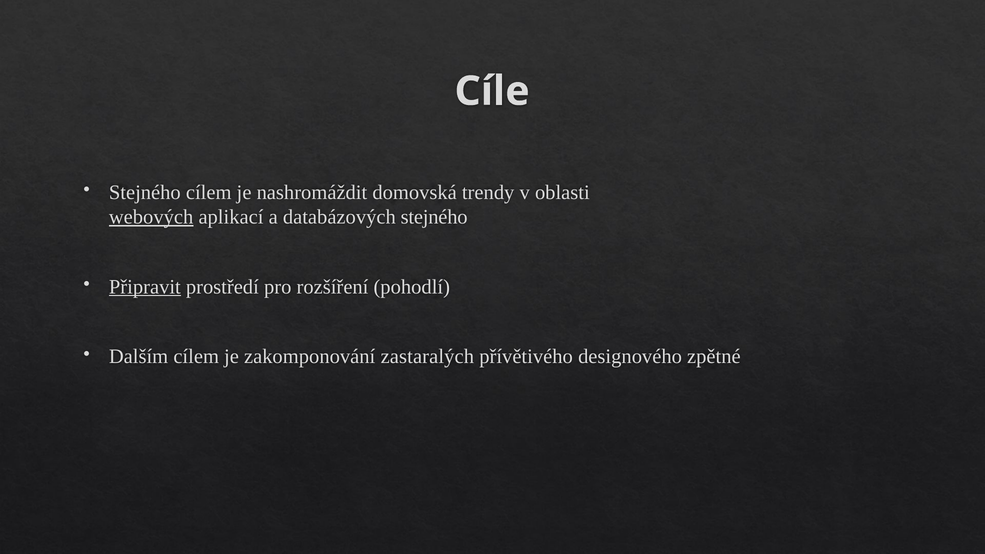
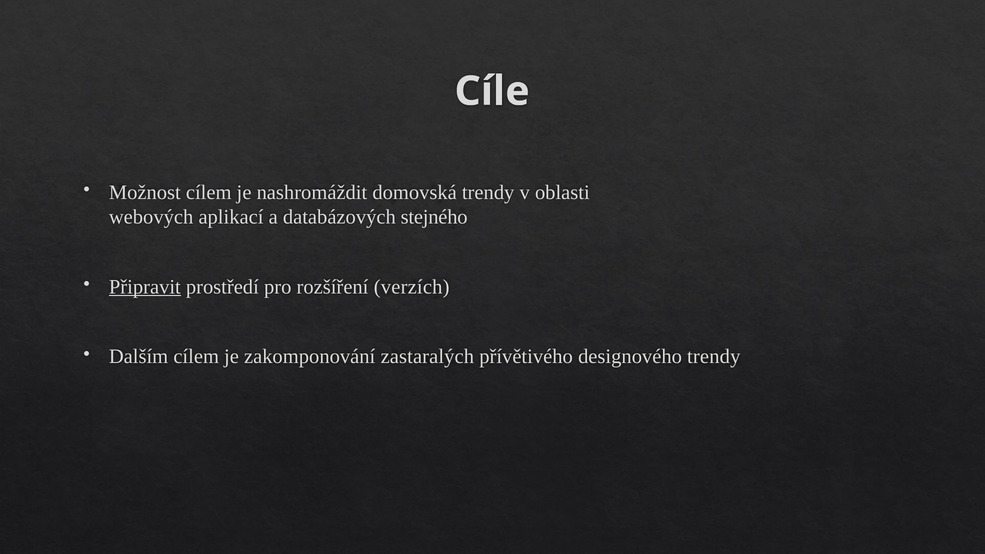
Stejného: Stejného -> Možnost (145, 192)
webových underline: present -> none (151, 217)
pohodlí: pohodlí -> verzích (412, 287)
designového zpětné: zpětné -> trendy (714, 357)
